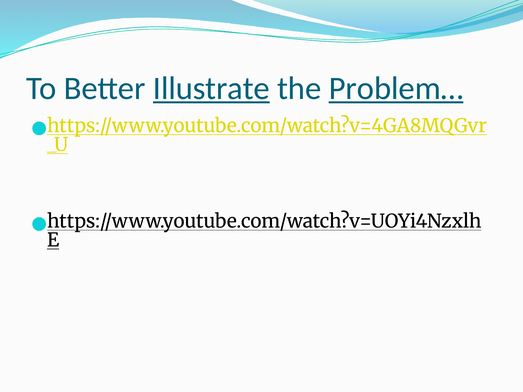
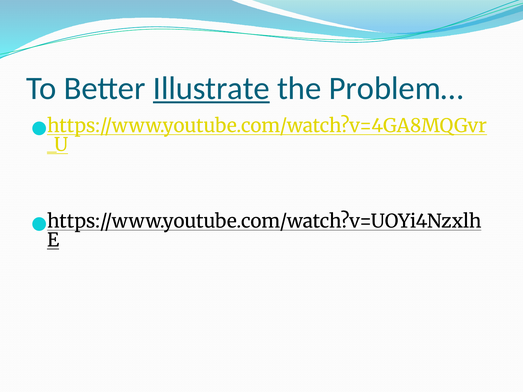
Problem… underline: present -> none (396, 88)
